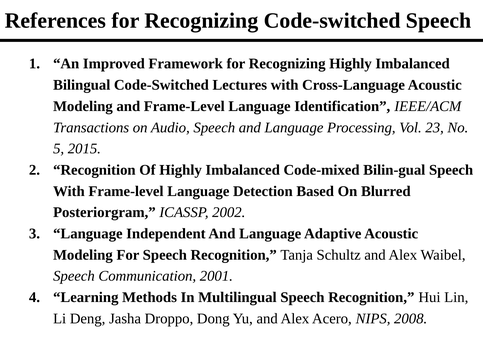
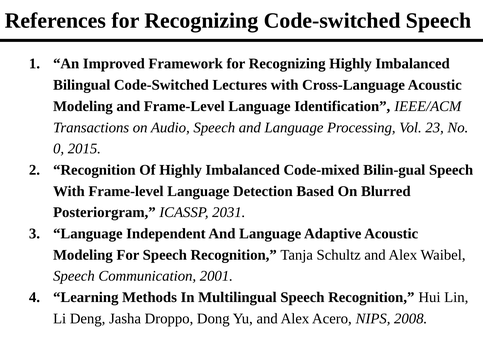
5: 5 -> 0 (59, 149)
2002: 2002 -> 2031 (229, 213)
